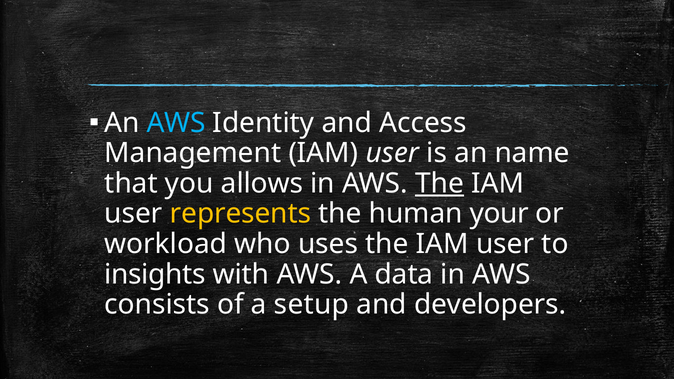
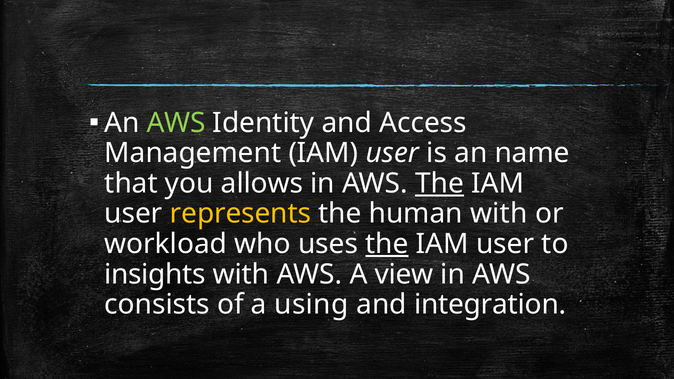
AWS colour: light blue -> light green (176, 123)
human your: your -> with (499, 214)
the underline: none -> present (387, 244)
data: data -> view (404, 274)
setup: setup -> using (311, 305)
developers: developers -> integration (490, 305)
